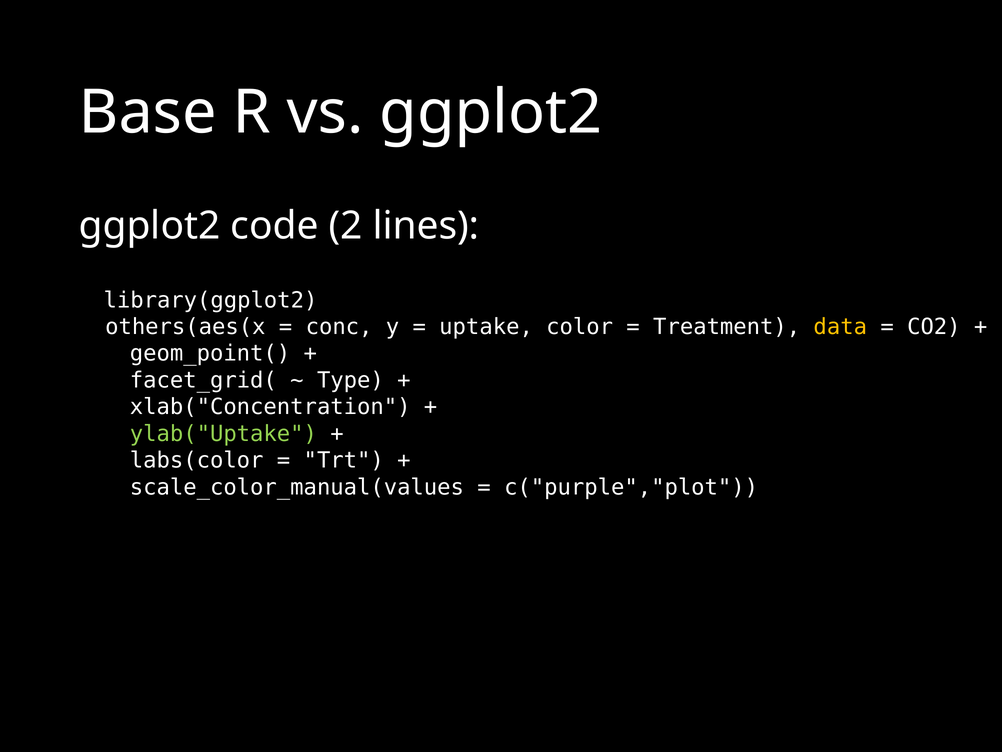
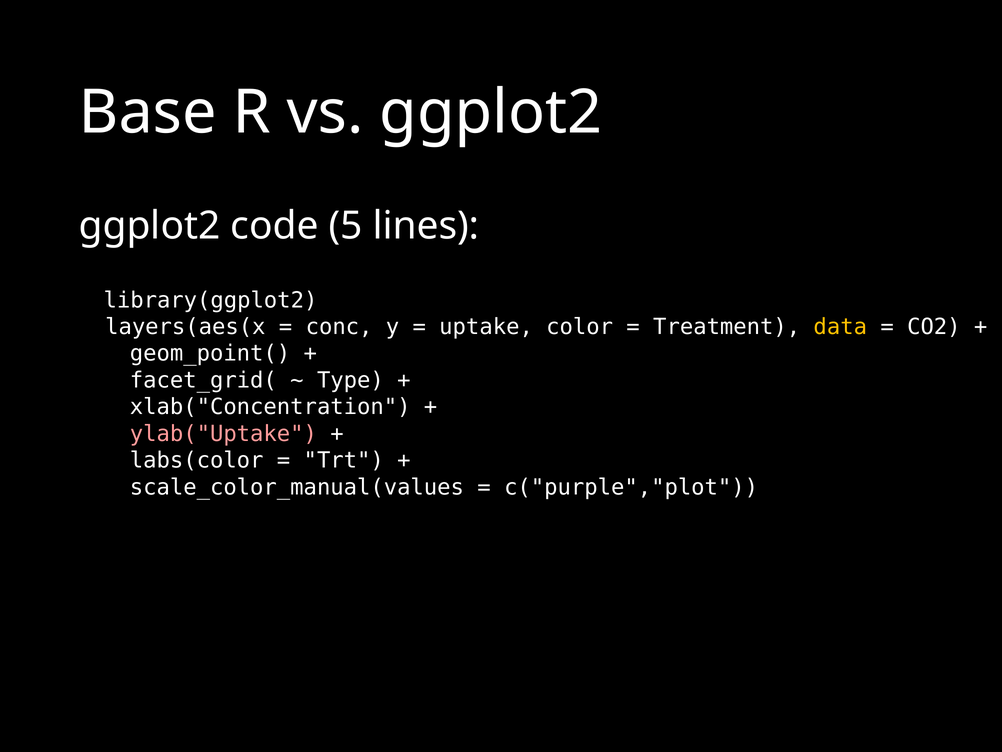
2: 2 -> 5 (346, 226)
others(aes(x: others(aes(x -> layers(aes(x (185, 327)
ylab("Uptake colour: light green -> pink (223, 434)
